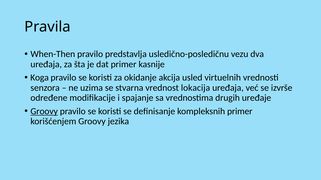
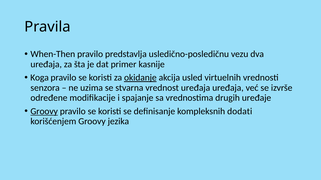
okidanje underline: none -> present (140, 78)
vrednost lokacija: lokacija -> uređaja (196, 88)
kompleksnih primer: primer -> dodati (240, 112)
